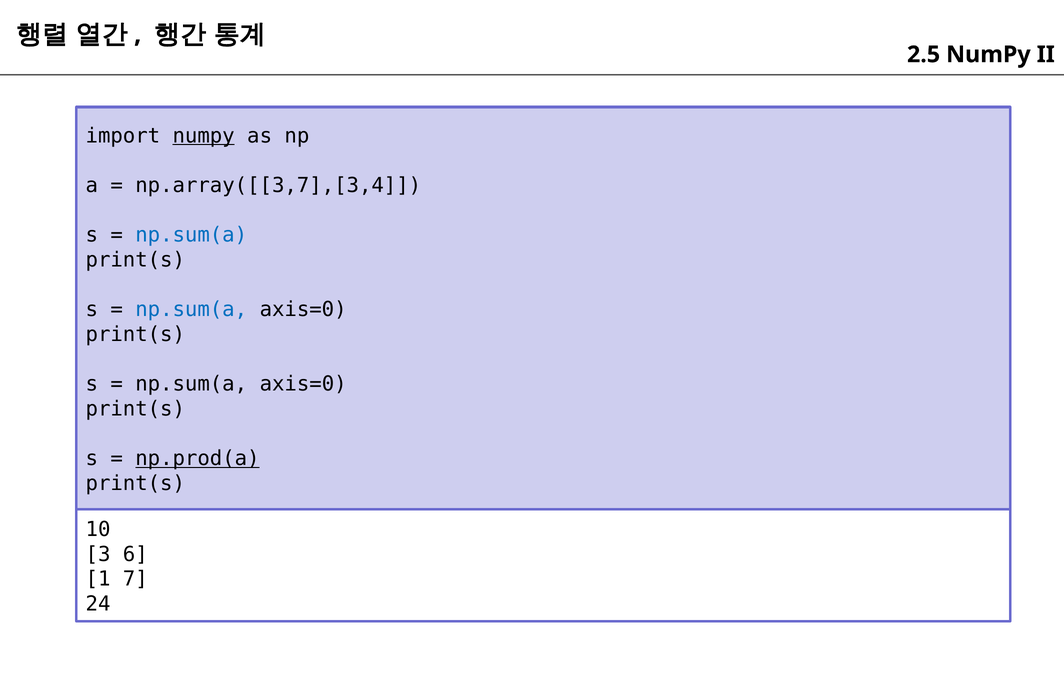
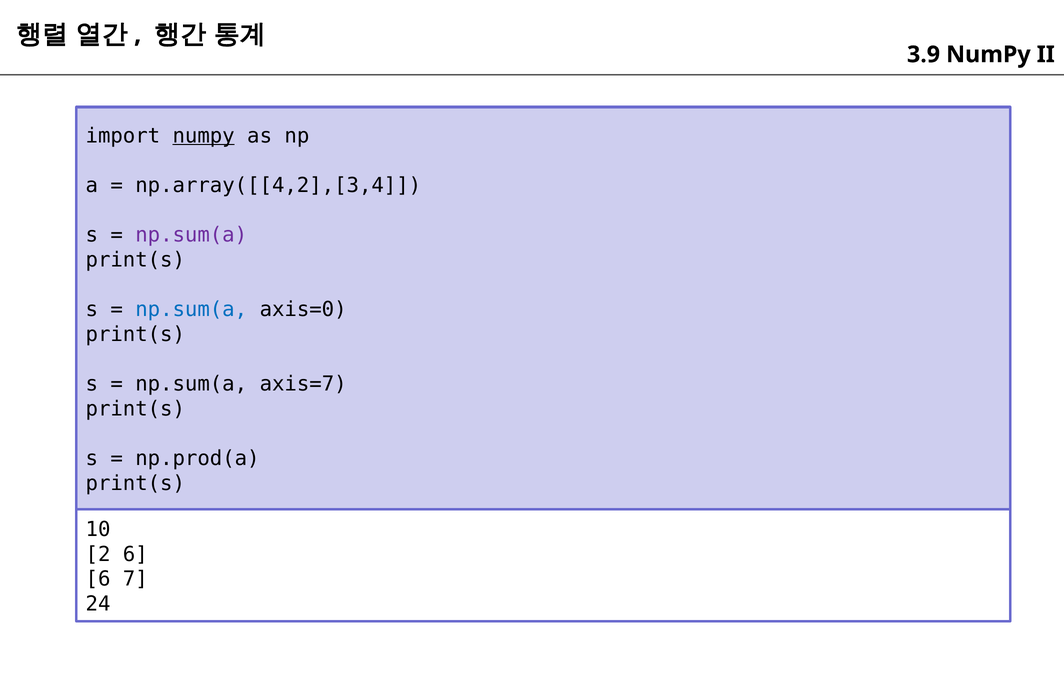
2.5: 2.5 -> 3.9 (924, 55)
np.array([[3,7],[3,4: np.array([[3,7],[3,4 -> np.array([[4,2],[3,4 (278, 185)
np.sum(a colour: blue -> purple (191, 235)
axis=0: axis=0 -> axis=7 (303, 384)
np.prod(a underline: present -> none (197, 459)
3: 3 -> 2 (98, 554)
1: 1 -> 6 (98, 579)
